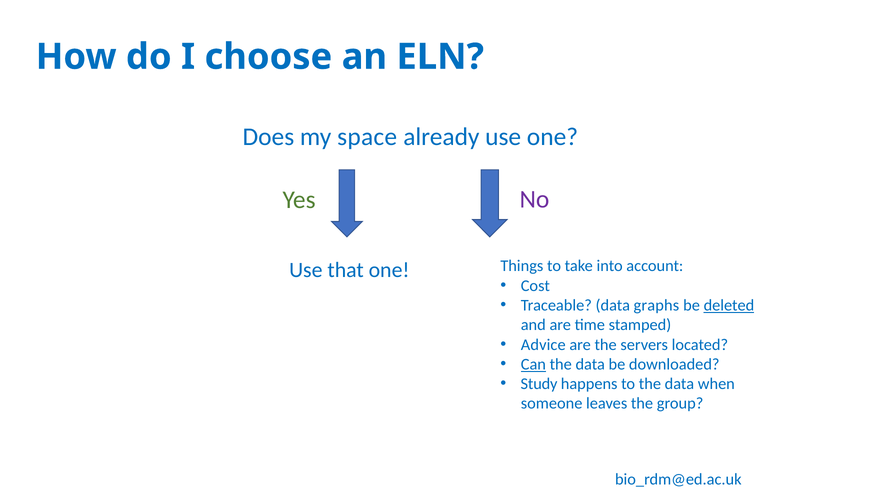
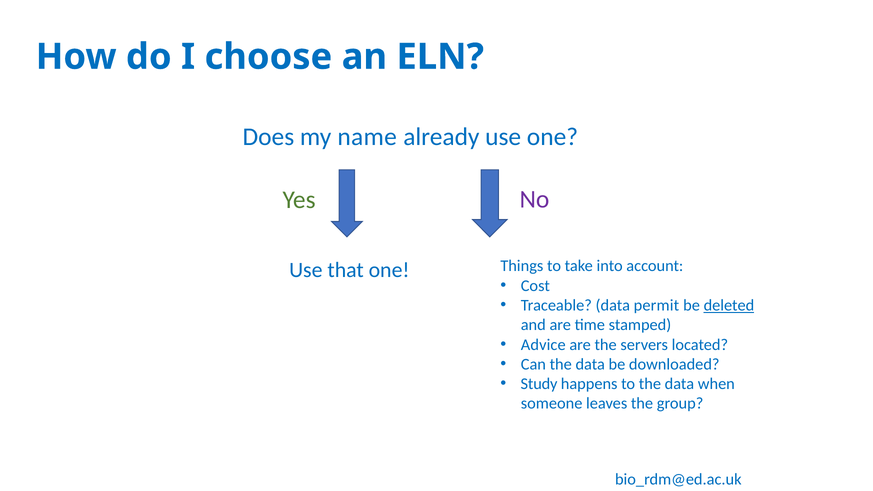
space: space -> name (367, 137)
graphs: graphs -> permit (656, 305)
Can underline: present -> none (533, 364)
